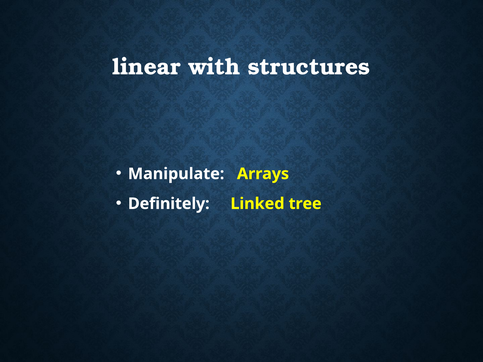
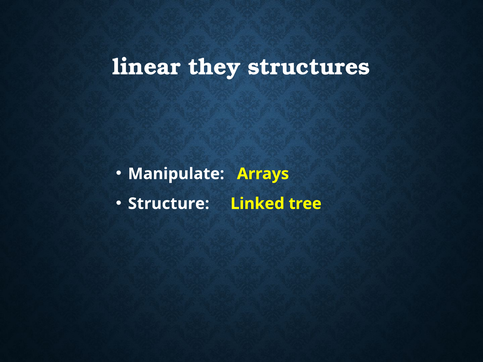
with: with -> they (214, 67)
Definitely: Definitely -> Structure (169, 204)
